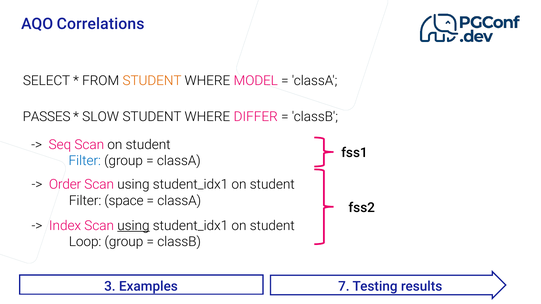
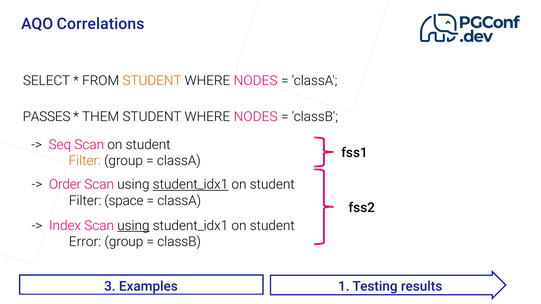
MODEL: MODEL -> NODES (256, 81)
SLOW: SLOW -> THEM (101, 117)
DIFFER: DIFFER -> NODES (256, 117)
Filter colour: blue -> orange (85, 161)
student_idx1 underline: none -> present (190, 185)
Loop: Loop -> Error (85, 242)
7: 7 -> 1 (344, 287)
